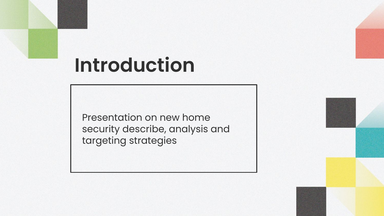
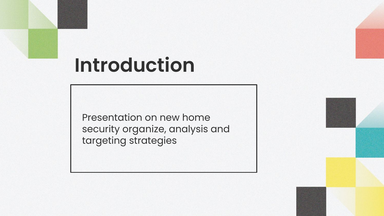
describe: describe -> organize (144, 129)
